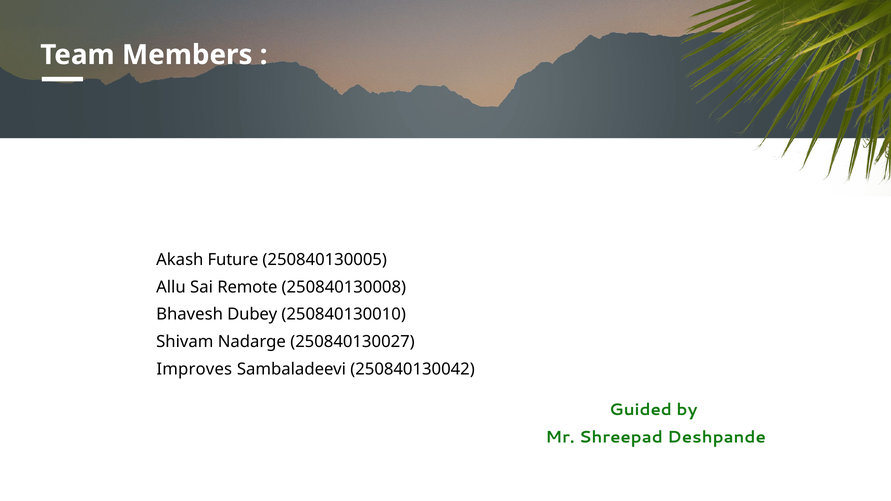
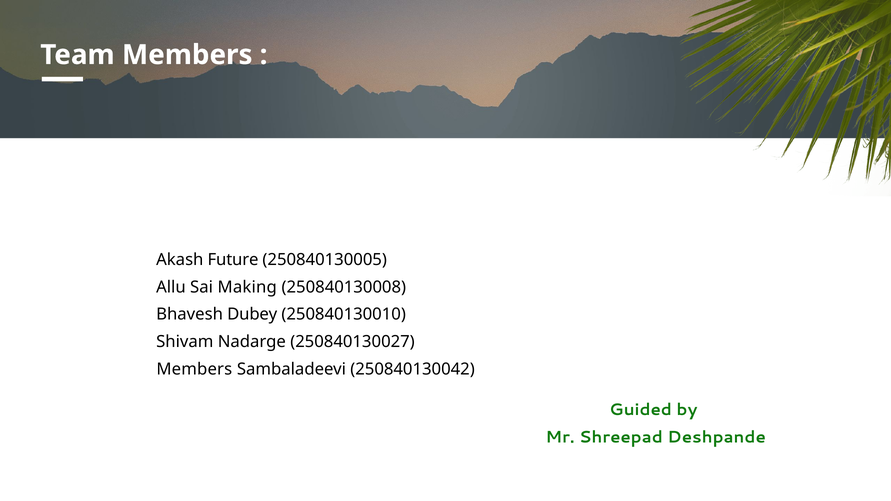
Remote: Remote -> Making (247, 287)
Improves: Improves -> Members (194, 369)
